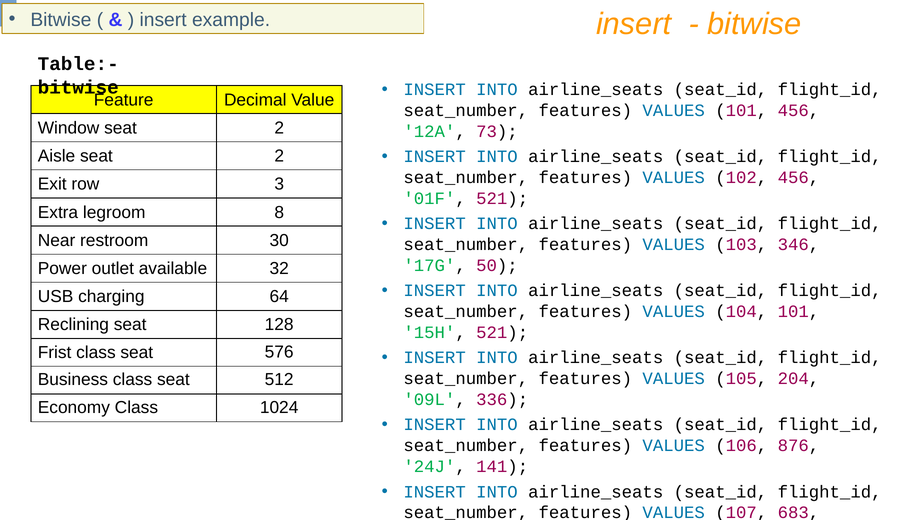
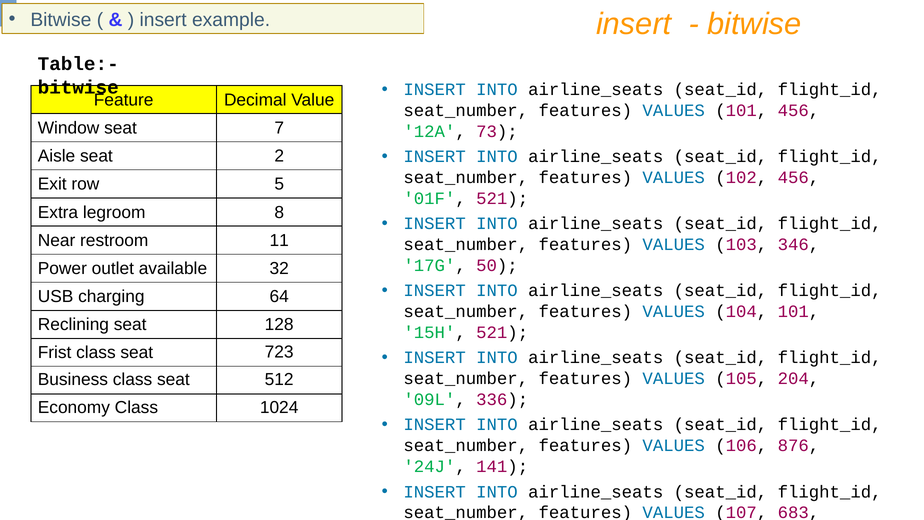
Window seat 2: 2 -> 7 (279, 128)
3: 3 -> 5 (279, 184)
30: 30 -> 11 (279, 240)
576: 576 -> 723 (279, 352)
